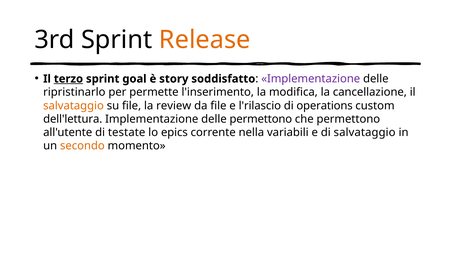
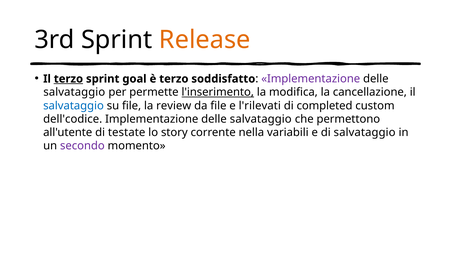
è story: story -> terzo (174, 79)
ripristinarlo: ripristinarlo -> salvataggio (74, 92)
l'inserimento underline: none -> present (218, 92)
salvataggio colour: orange -> blue (73, 106)
l'rilascio: l'rilascio -> l'rilevati (260, 106)
operations: operations -> completed (325, 106)
dell'lettura: dell'lettura -> dell'codice (73, 119)
permettono: permettono -> salvataggio (261, 119)
epics: epics -> story (174, 132)
secondo colour: orange -> purple (82, 146)
